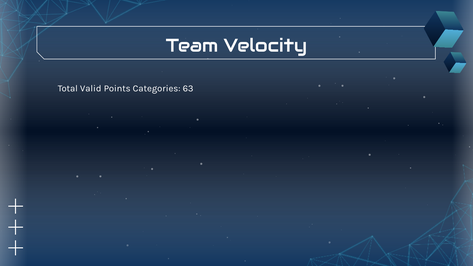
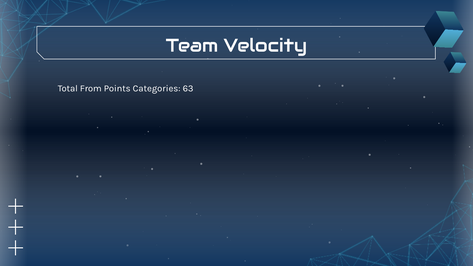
Valid: Valid -> From (91, 88)
